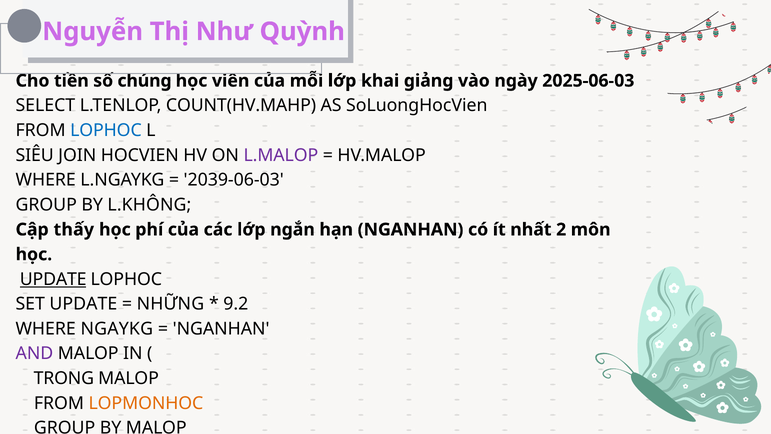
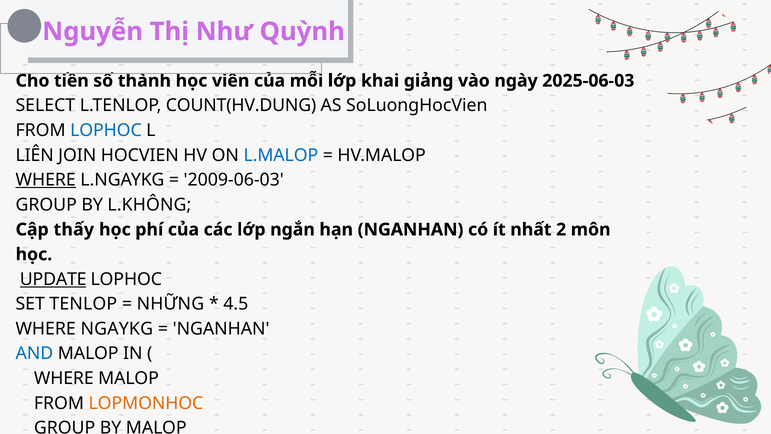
chúng: chúng -> thành (144, 81)
COUNT(HV.MAHP: COUNT(HV.MAHP -> COUNT(HV.DUNG (241, 106)
SIÊU: SIÊU -> LIÊN (35, 155)
L.MALOP colour: purple -> blue (281, 155)
WHERE underline: none -> present (46, 180)
2039-06-03: 2039-06-03 -> 2009-06-03 (234, 180)
SET UPDATE: UPDATE -> TENLOP (83, 304)
9.2: 9.2 -> 4.5 (236, 304)
AND colour: purple -> blue (34, 353)
TRONG: TRONG -> WHERE (64, 378)
